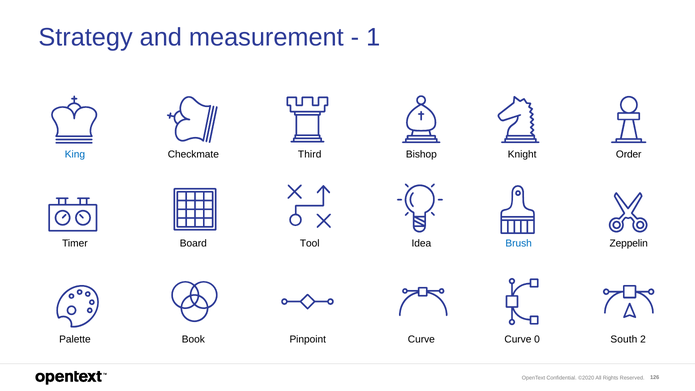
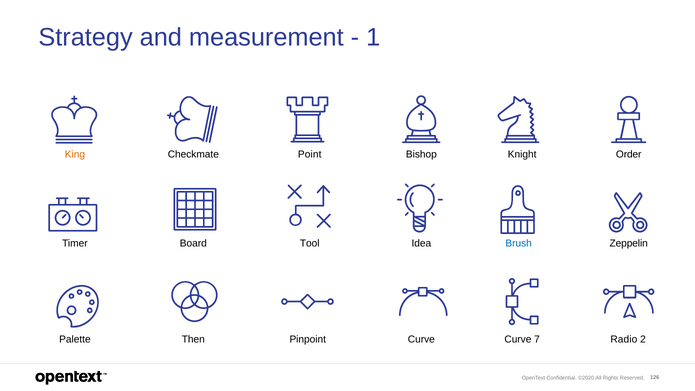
King colour: blue -> orange (75, 154)
Third: Third -> Point (310, 154)
Book: Book -> Then (193, 339)
0: 0 -> 7 (537, 339)
South: South -> Radio (624, 339)
